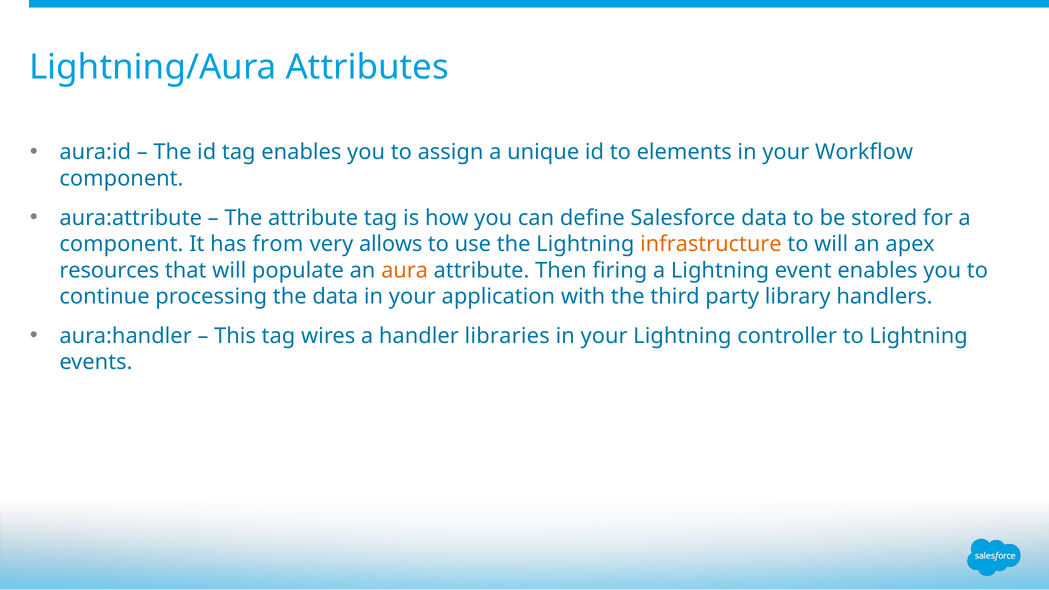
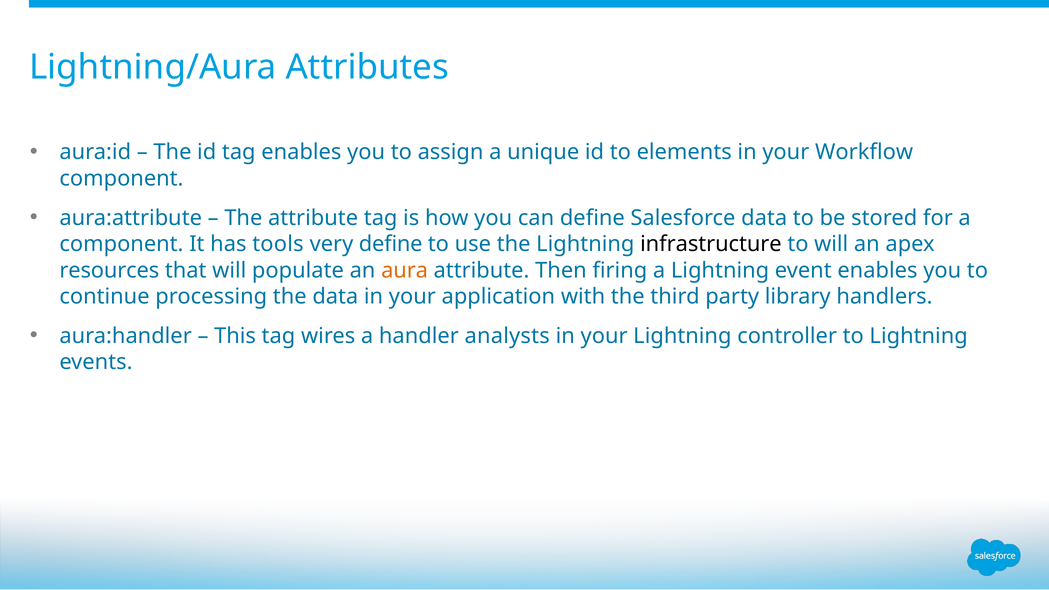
from: from -> tools (278, 244)
very allows: allows -> define (391, 244)
infrastructure colour: orange -> black (711, 244)
libraries: libraries -> analysts (507, 336)
